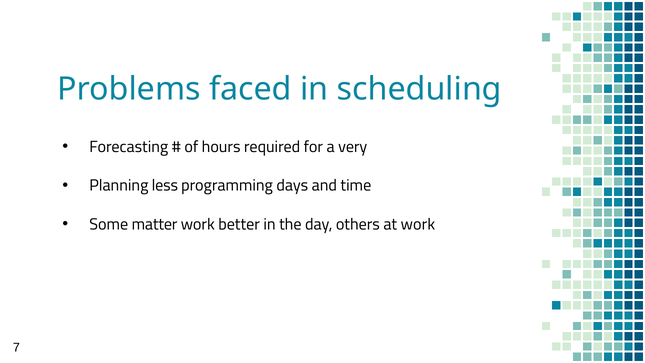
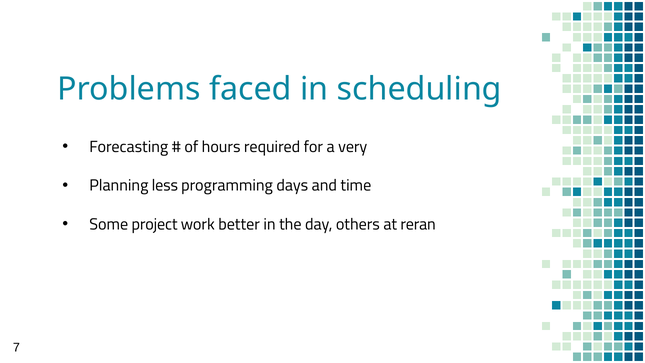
matter: matter -> project (155, 224)
at work: work -> reran (418, 224)
